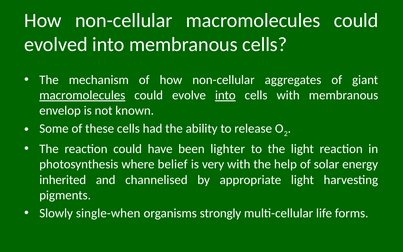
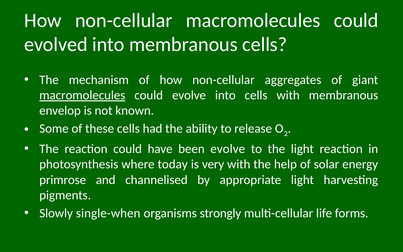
into underline: present -> none (225, 95)
been lighter: lighter -> evolve (228, 149)
belief: belief -> today (173, 164)
inherited: inherited -> primrose (63, 180)
